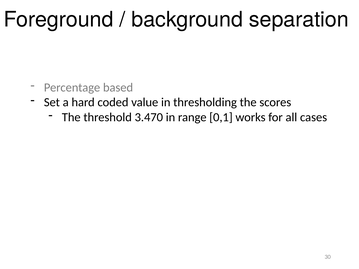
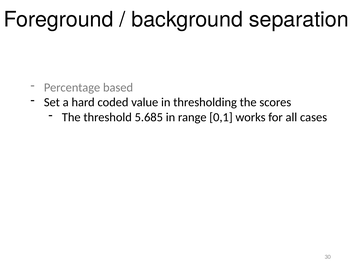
3.470: 3.470 -> 5.685 (149, 117)
